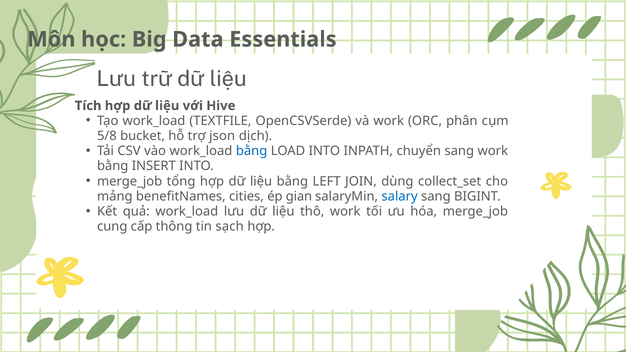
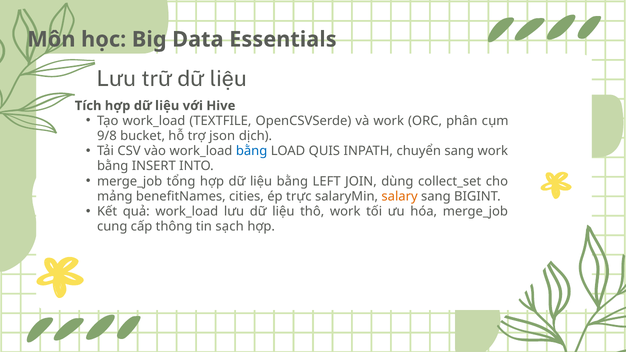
5/8: 5/8 -> 9/8 (107, 136)
LOAD INTO: INTO -> QUIS (324, 151)
gian: gian -> trực (299, 196)
salary colour: blue -> orange (400, 196)
